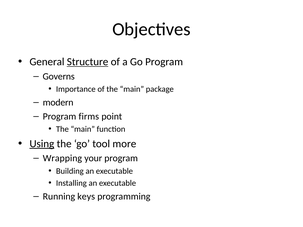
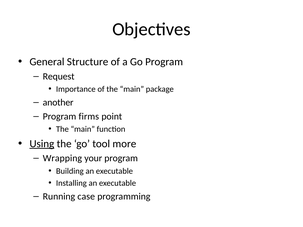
Structure underline: present -> none (88, 62)
Governs: Governs -> Request (59, 77)
modern: modern -> another (58, 103)
keys: keys -> case (86, 197)
